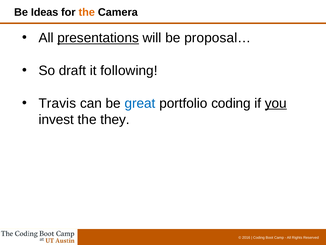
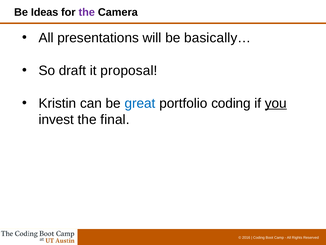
the colour: orange -> purple (87, 12)
presentations underline: present -> none (98, 38)
proposal…: proposal… -> basically… (218, 38)
following: following -> proposal (129, 70)
Travis: Travis -> Kristin (57, 103)
they: they -> final (115, 119)
